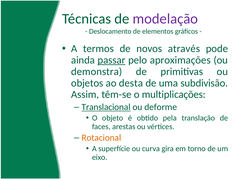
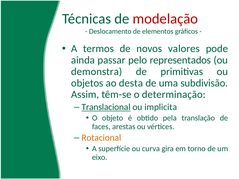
modelação colour: purple -> red (165, 19)
através: através -> valores (184, 49)
passar underline: present -> none (112, 60)
aproximações: aproximações -> representados (180, 60)
multiplicações: multiplicações -> determinação (174, 95)
deforme: deforme -> implicita (161, 107)
